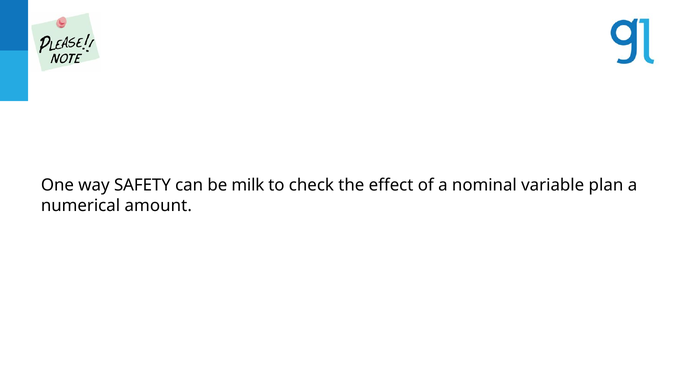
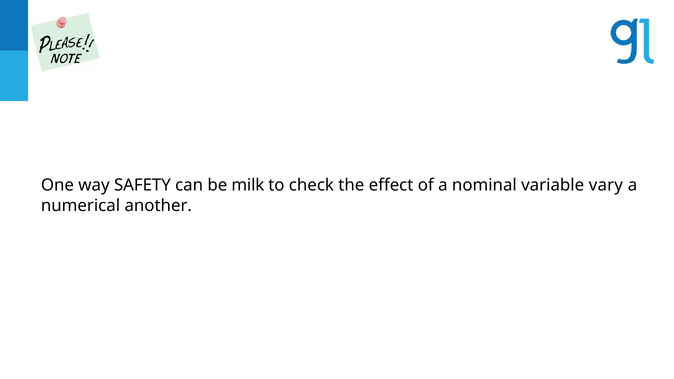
plan: plan -> vary (606, 185)
amount: amount -> another (158, 206)
